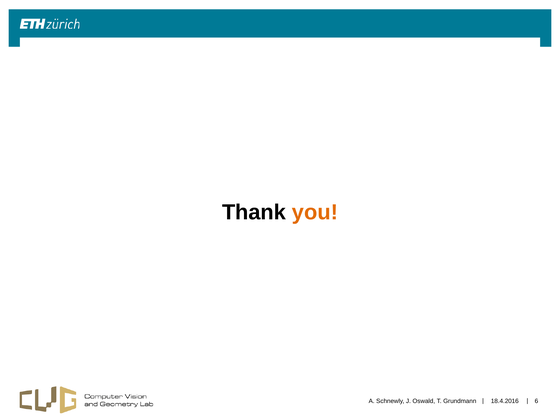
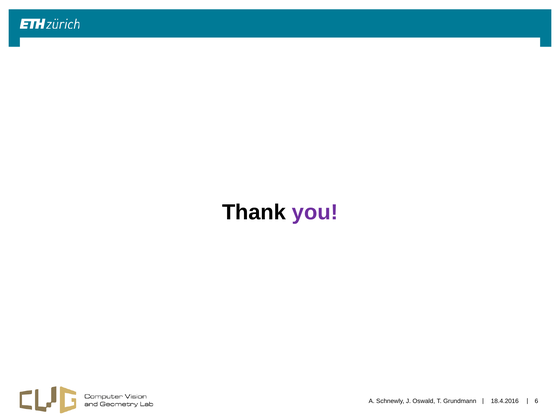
you colour: orange -> purple (315, 212)
